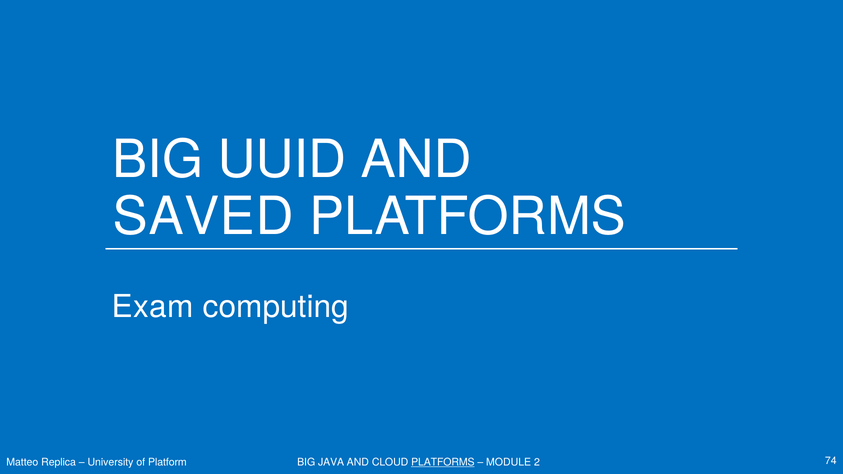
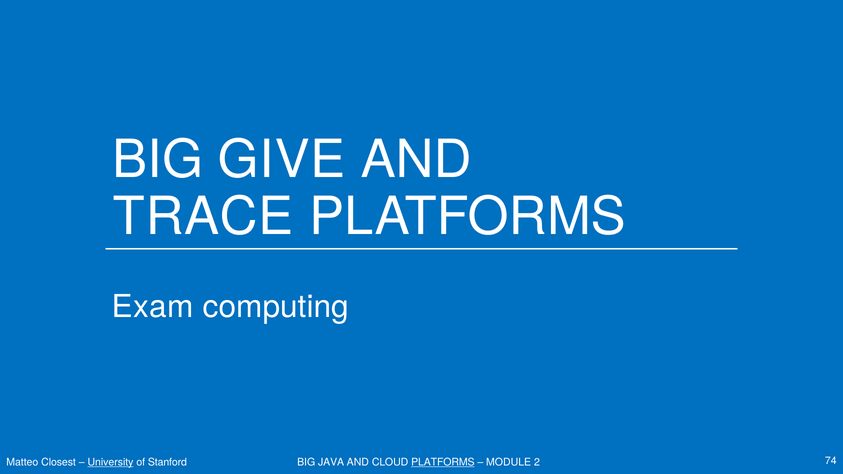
UUID: UUID -> GIVE (282, 160)
SAVED: SAVED -> TRACE (203, 217)
Replica: Replica -> Closest (59, 462)
University underline: none -> present (111, 462)
Platform: Platform -> Stanford (167, 462)
